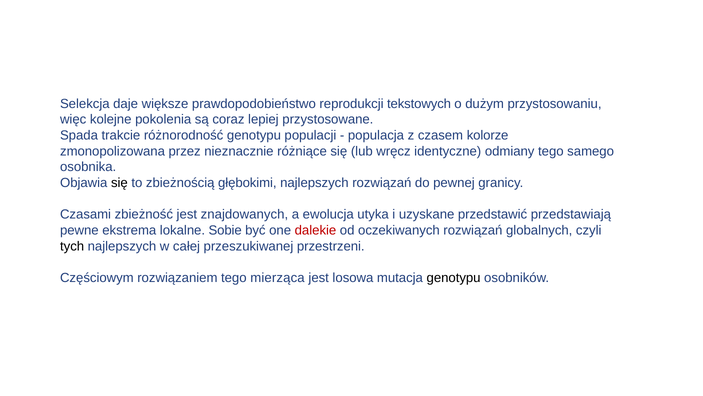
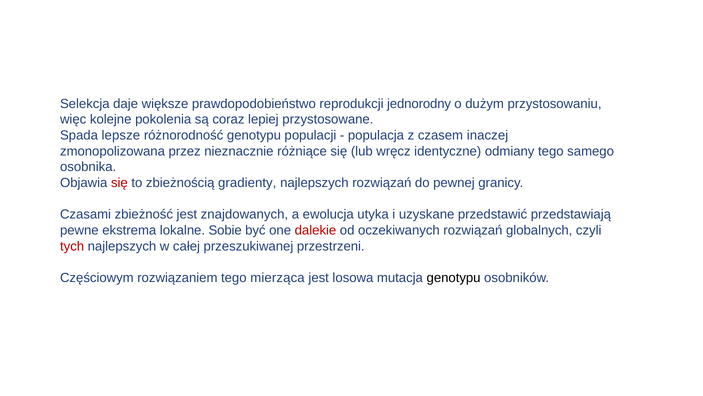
tekstowych: tekstowych -> jednorodny (419, 104)
trakcie: trakcie -> lepsze (121, 135)
kolorze: kolorze -> inaczej (487, 135)
się colour: black -> red (119, 183)
głębokimi: głębokimi -> gradienty (247, 183)
tych colour: black -> red (72, 246)
